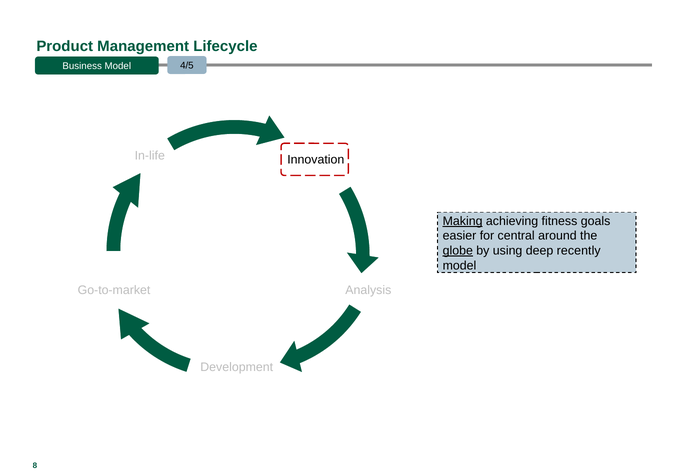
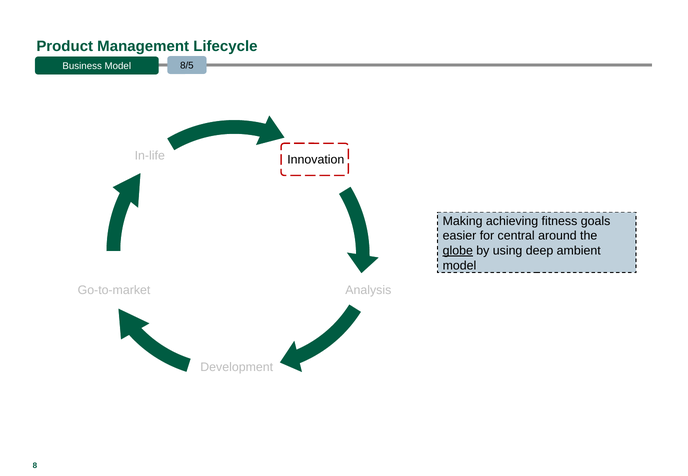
4/5: 4/5 -> 8/5 (187, 66)
Making underline: present -> none (463, 221)
recently: recently -> ambient (579, 251)
